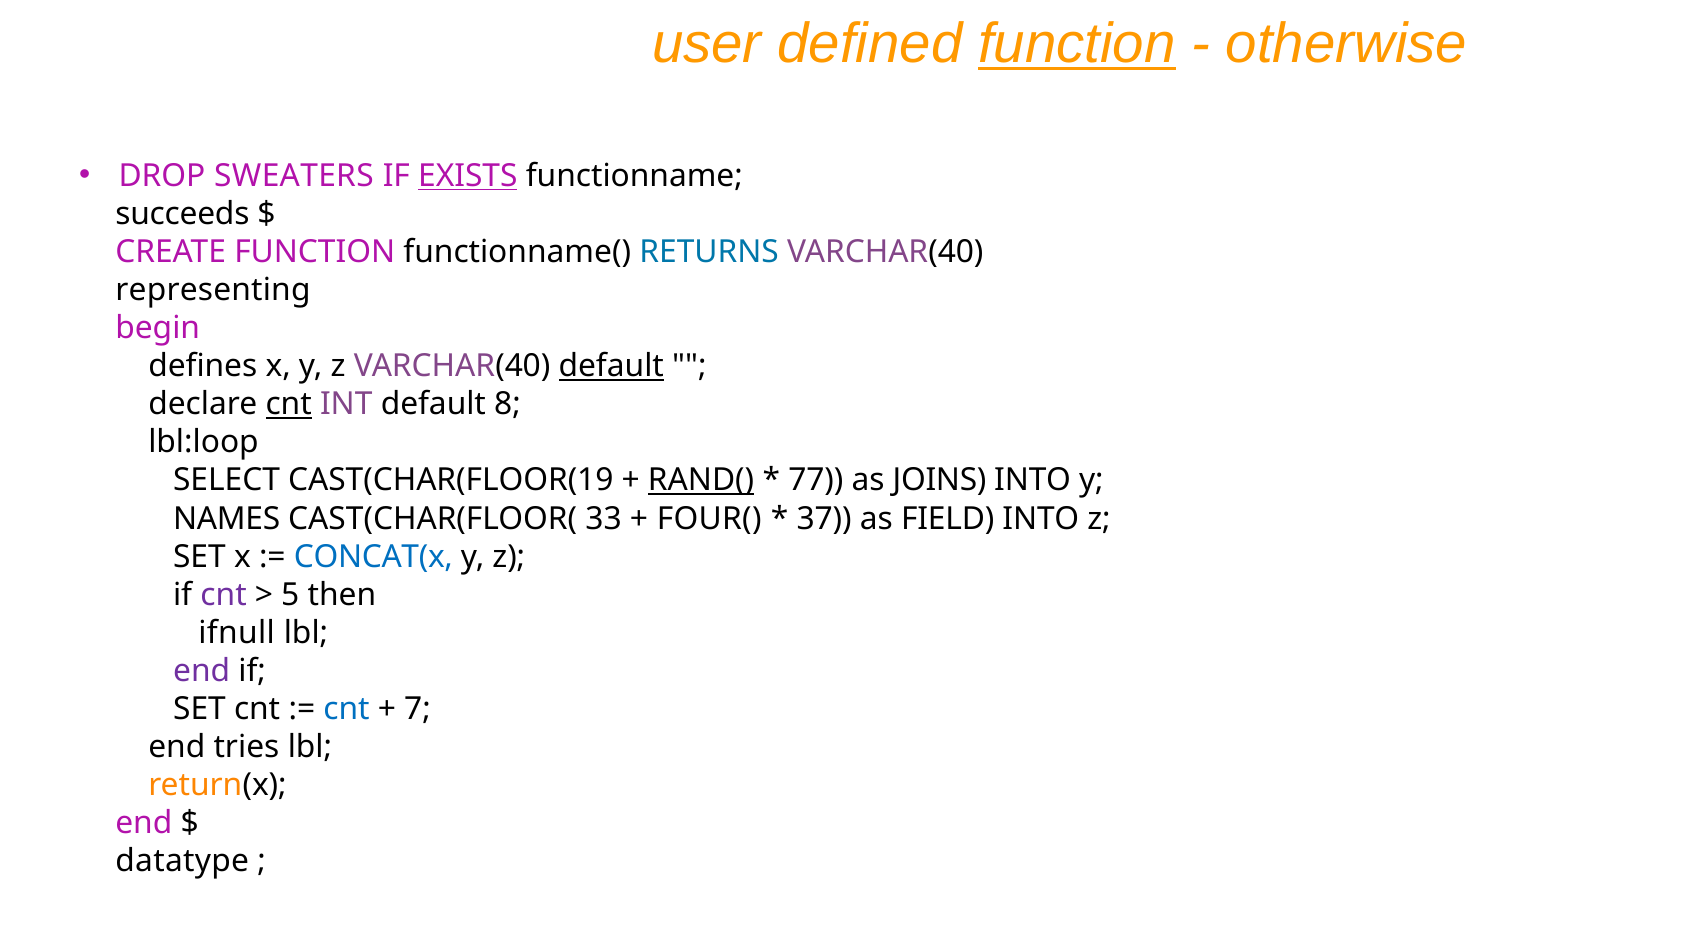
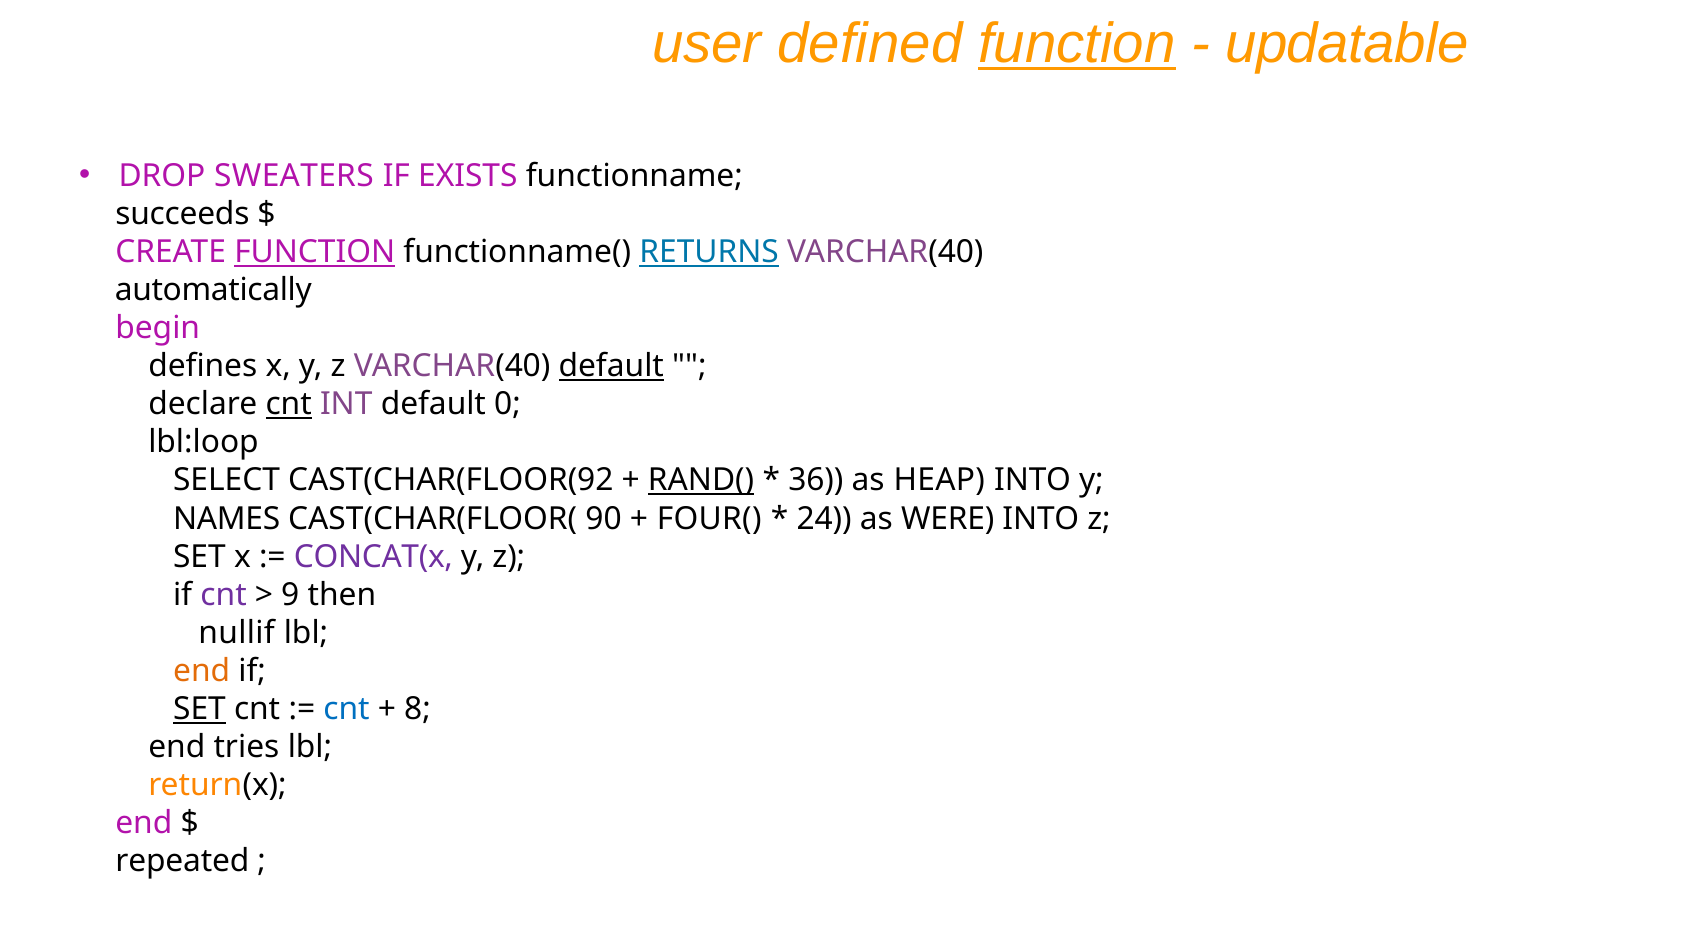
otherwise: otherwise -> updatable (1347, 44)
EXISTS underline: present -> none (468, 176)
FUNCTION underline: none -> present (315, 252)
RETURNS underline: none -> present (709, 252)
representing: representing -> automatically (213, 290)
8: 8 -> 0 (508, 404)
CAST(CHAR(FLOOR(19: CAST(CHAR(FLOOR(19 -> CAST(CHAR(FLOOR(92 (451, 480)
77: 77 -> 36 (816, 480)
JOINS: JOINS -> HEAP (939, 480)
33: 33 -> 90 (604, 518)
37: 37 -> 24 (824, 518)
FIELD: FIELD -> WERE (948, 518)
CONCAT(x colour: blue -> purple (373, 557)
5: 5 -> 9 (290, 595)
ifnull: ifnull -> nullif (237, 633)
end colour: purple -> orange (202, 671)
SET underline: none -> present (199, 709)
7: 7 -> 8 (418, 709)
datatype: datatype -> repeated (182, 861)
